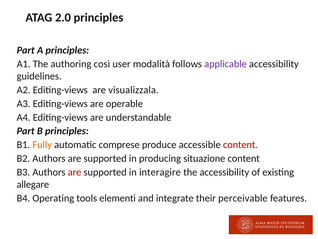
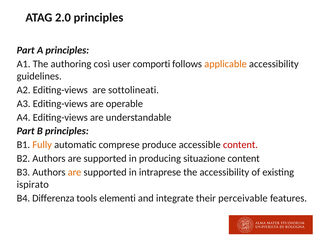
modalità: modalità -> comporti (151, 64)
applicable colour: purple -> orange (226, 64)
visualizzala: visualizzala -> sottolineati (133, 90)
are colour: red -> orange (75, 172)
interagire: interagire -> intraprese (160, 172)
allegare: allegare -> ispirato (33, 184)
Operating: Operating -> Differenza (53, 198)
